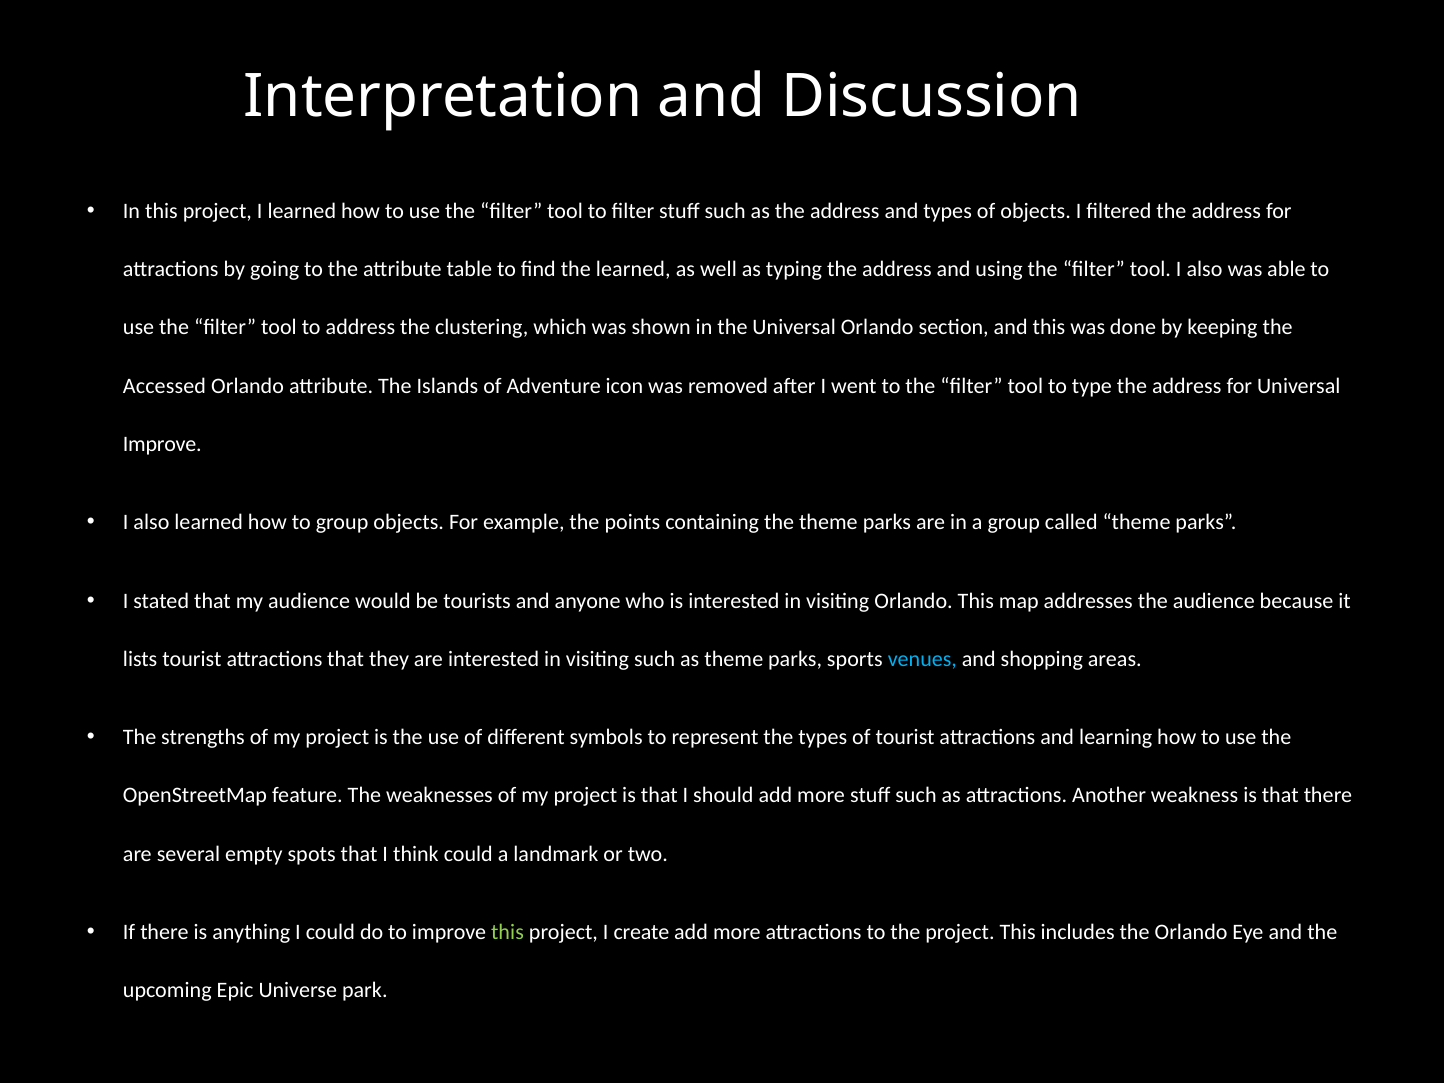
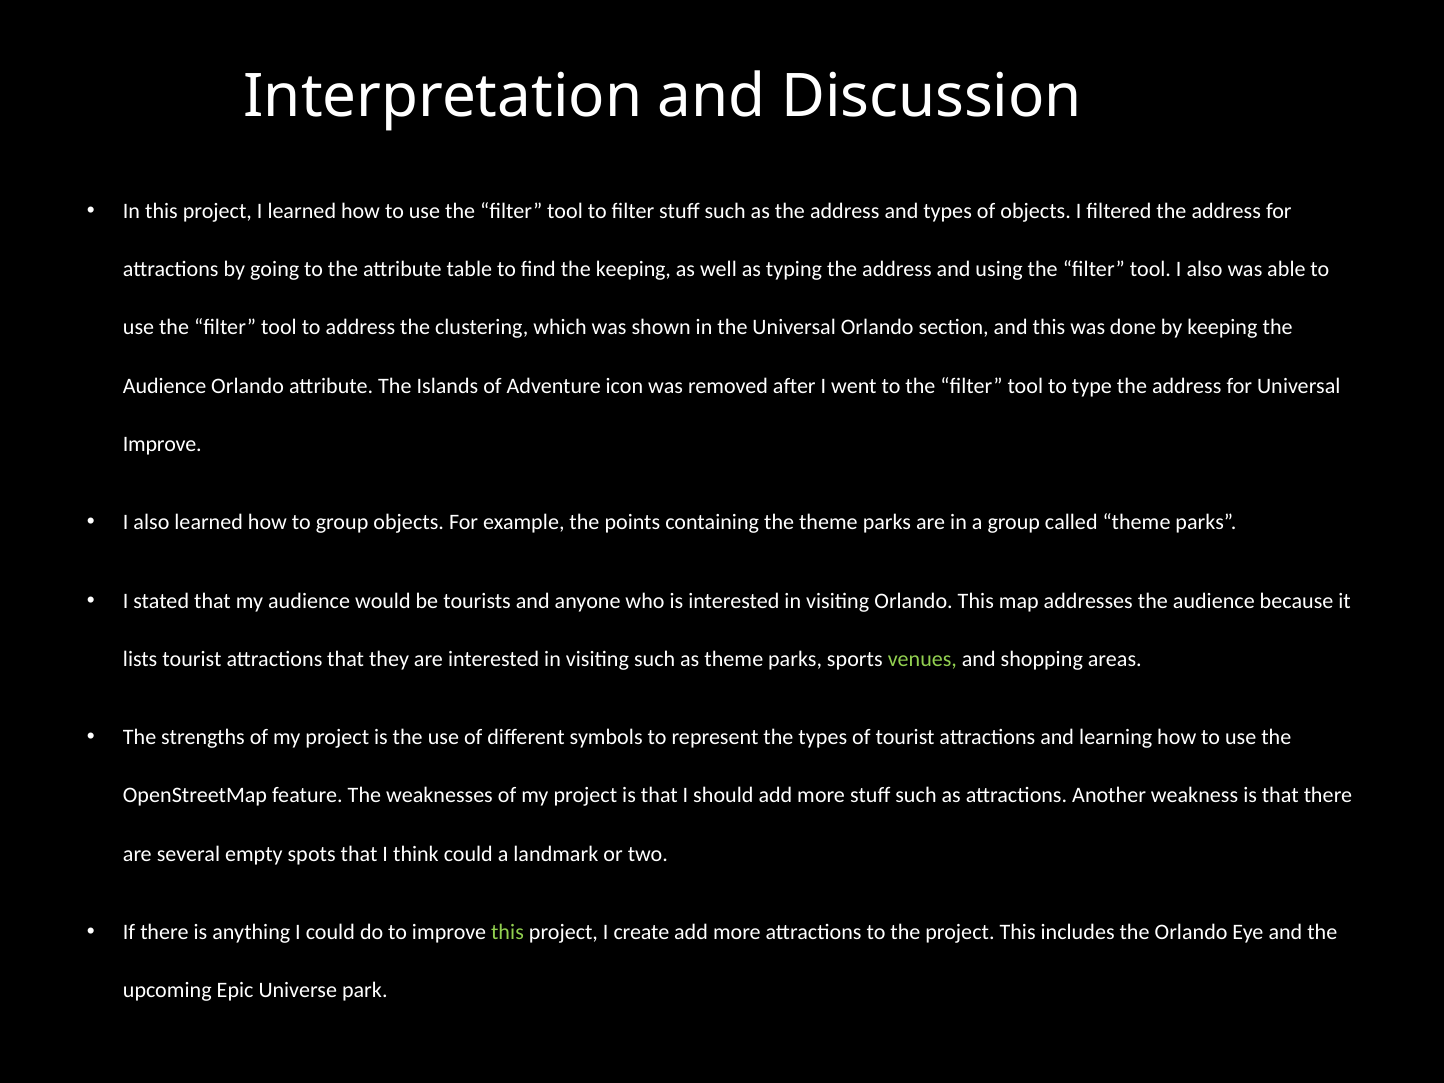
the learned: learned -> keeping (633, 269)
Accessed: Accessed -> Audience (165, 386)
venues colour: light blue -> light green (922, 659)
